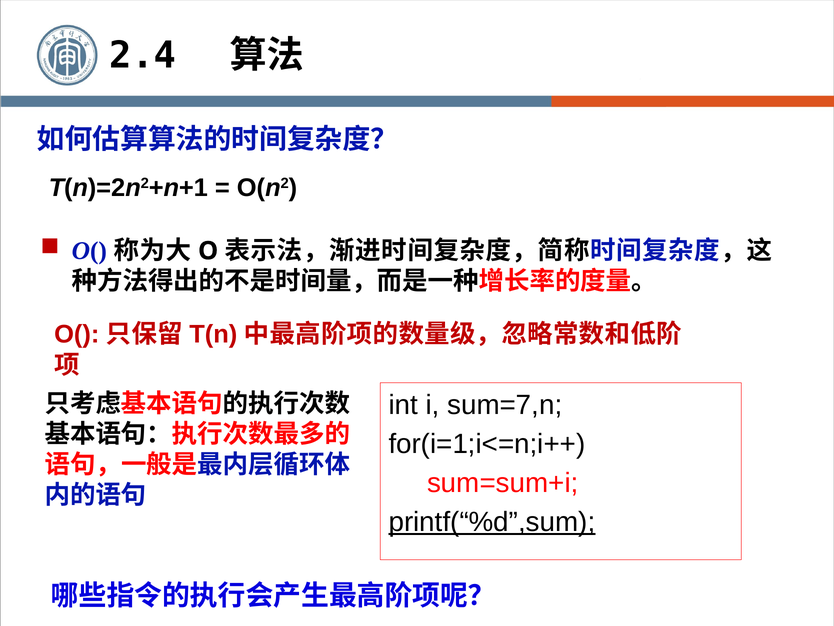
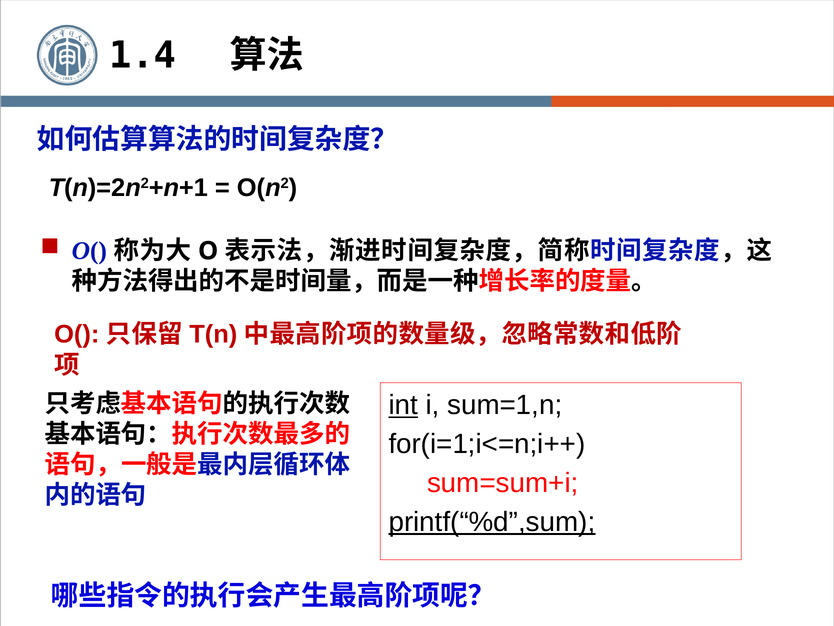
2.4: 2.4 -> 1.4 (143, 55)
int underline: none -> present (403, 405)
sum=7,n: sum=7,n -> sum=1,n (505, 405)
